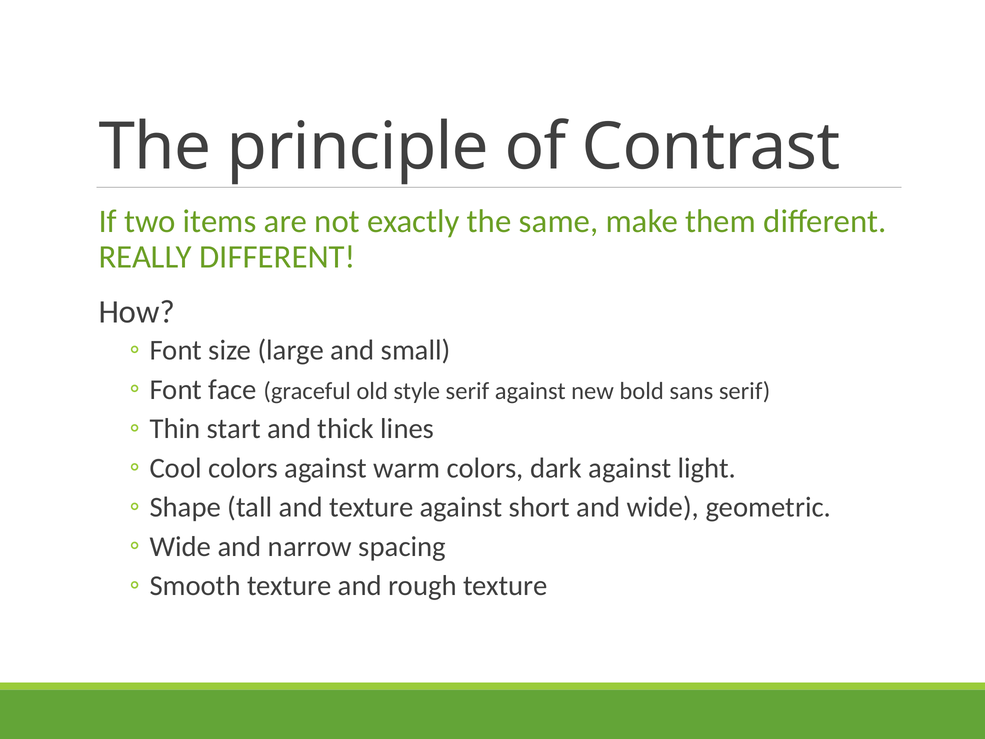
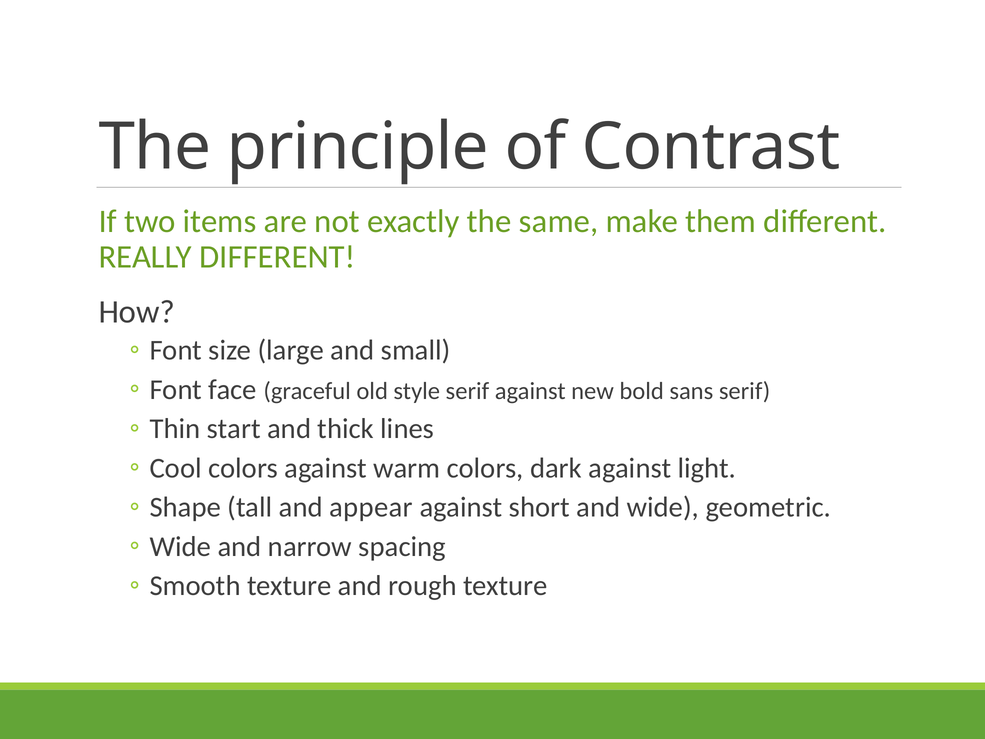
and texture: texture -> appear (371, 507)
